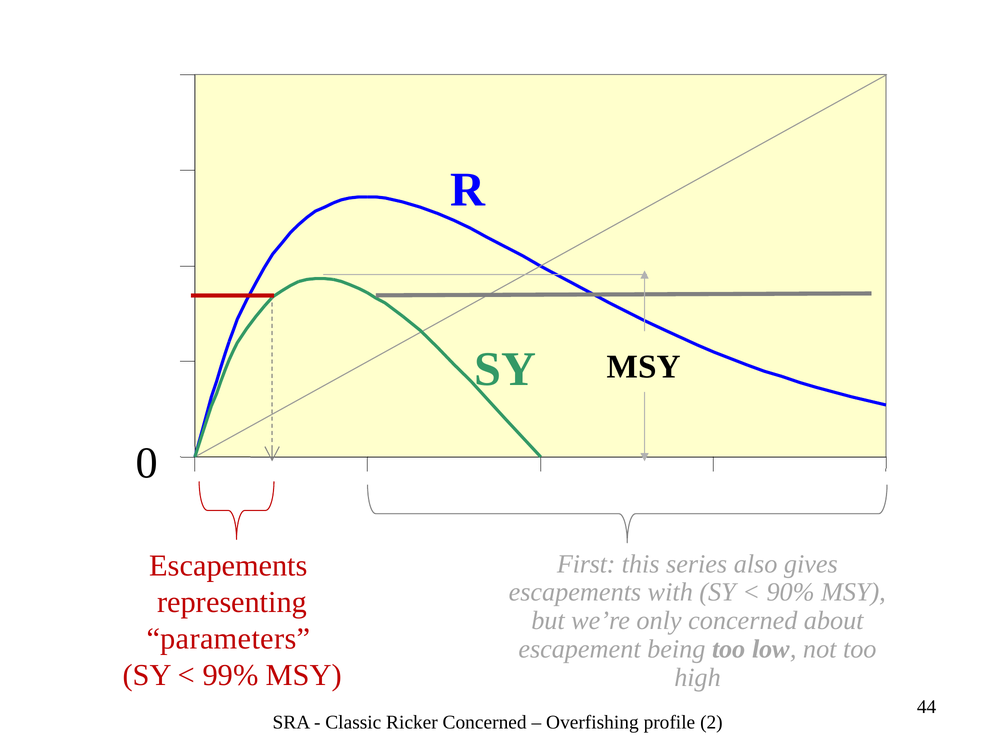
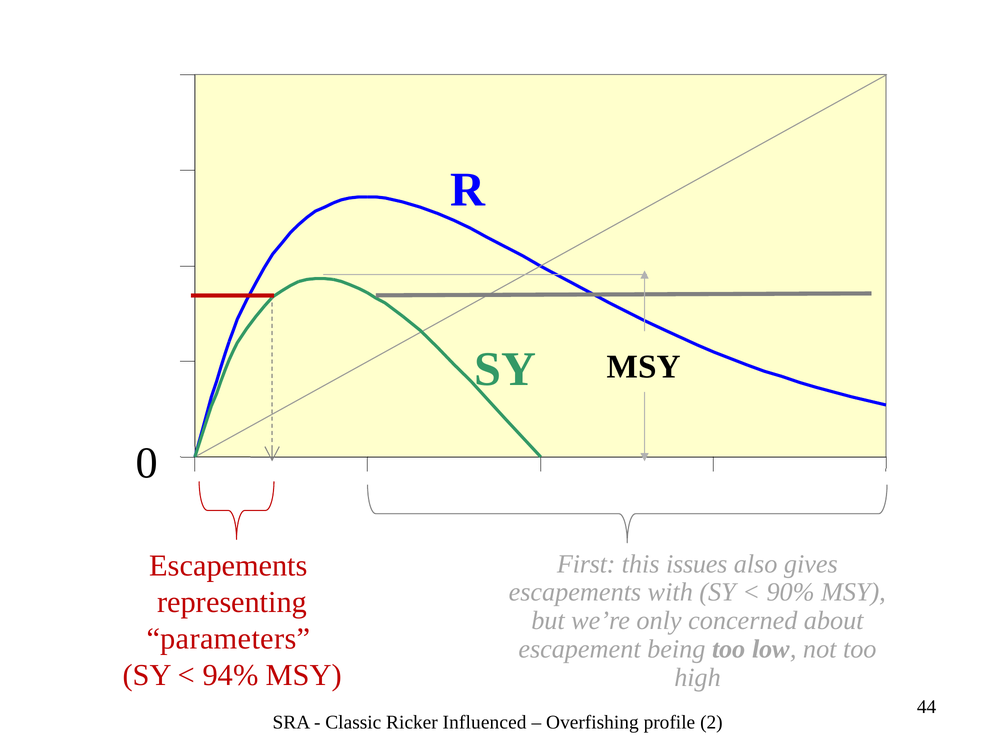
series: series -> issues (697, 564)
99%: 99% -> 94% (231, 675)
Ricker Concerned: Concerned -> Influenced (485, 722)
